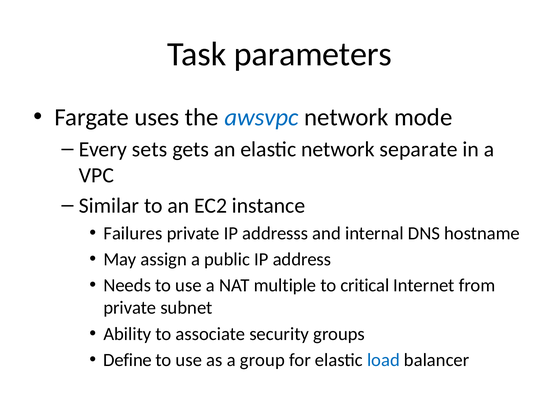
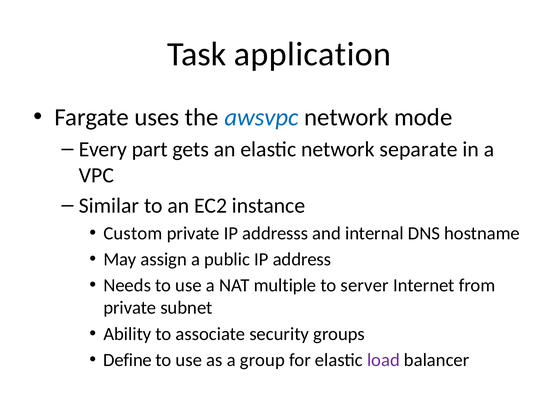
parameters: parameters -> application (313, 54)
sets: sets -> part (150, 149)
Failures: Failures -> Custom (133, 233)
critical: critical -> server (365, 286)
load colour: blue -> purple (383, 360)
